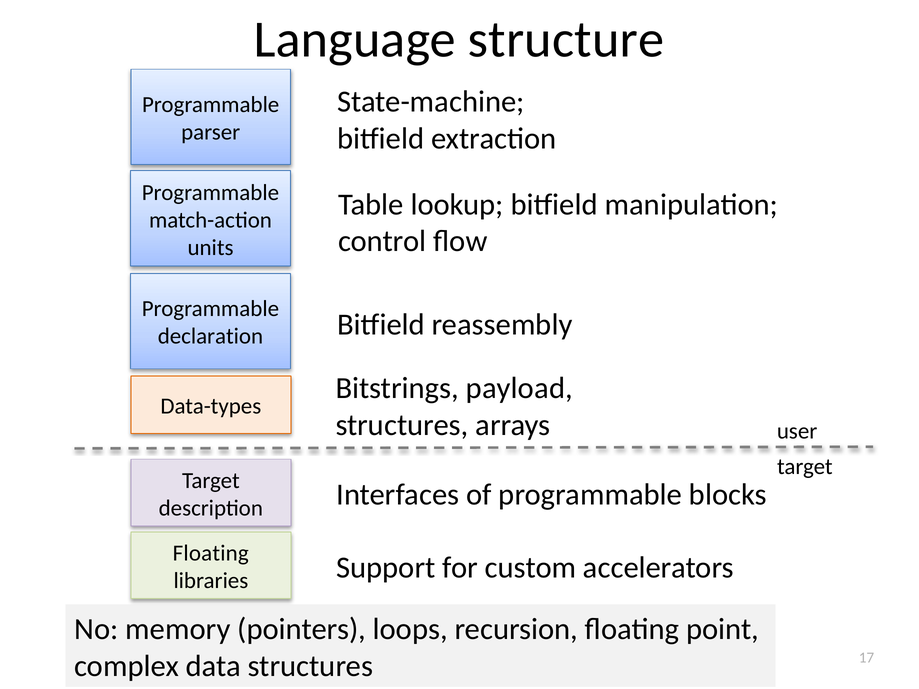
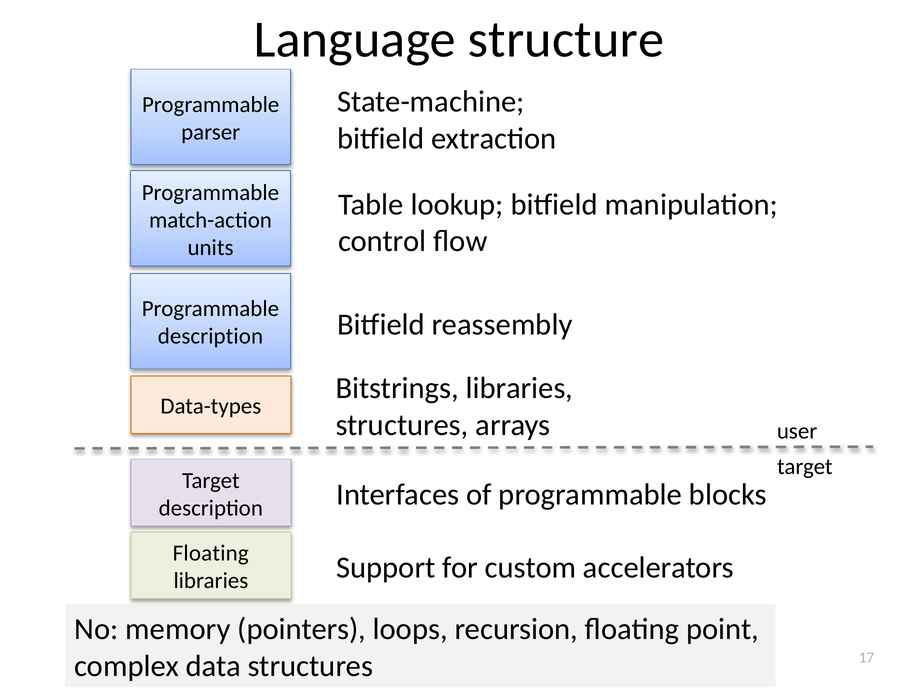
declaration: declaration -> description (210, 337)
Bitstrings payload: payload -> libraries (519, 388)
